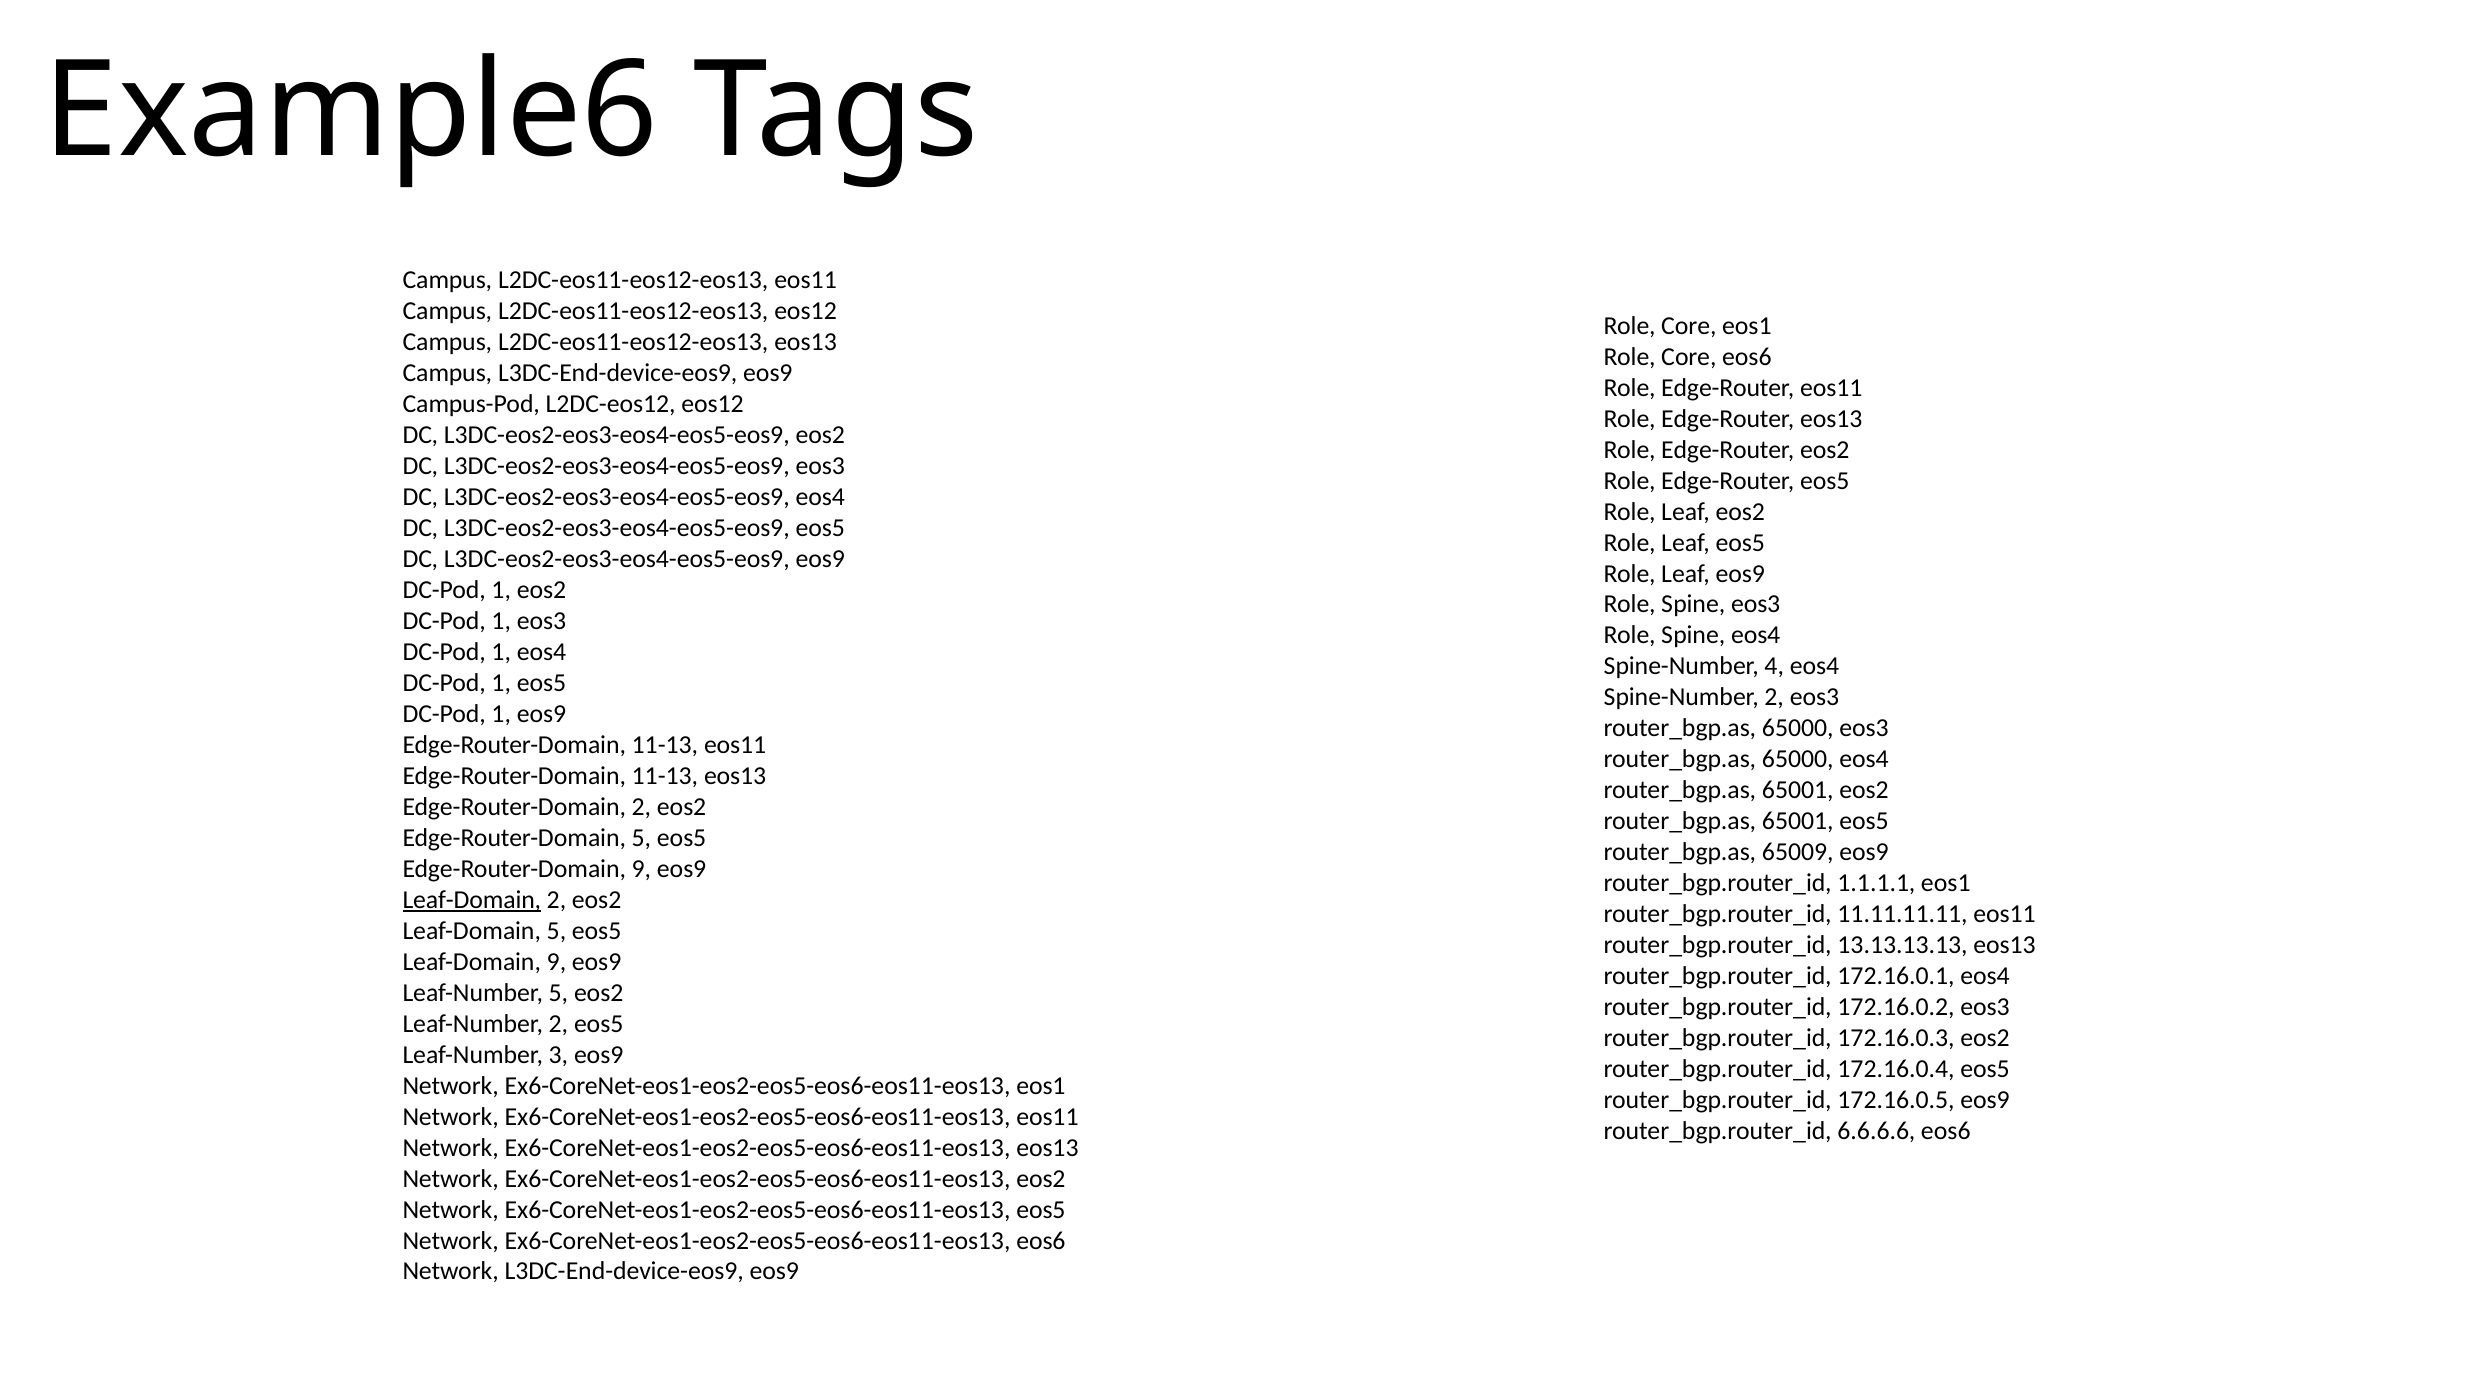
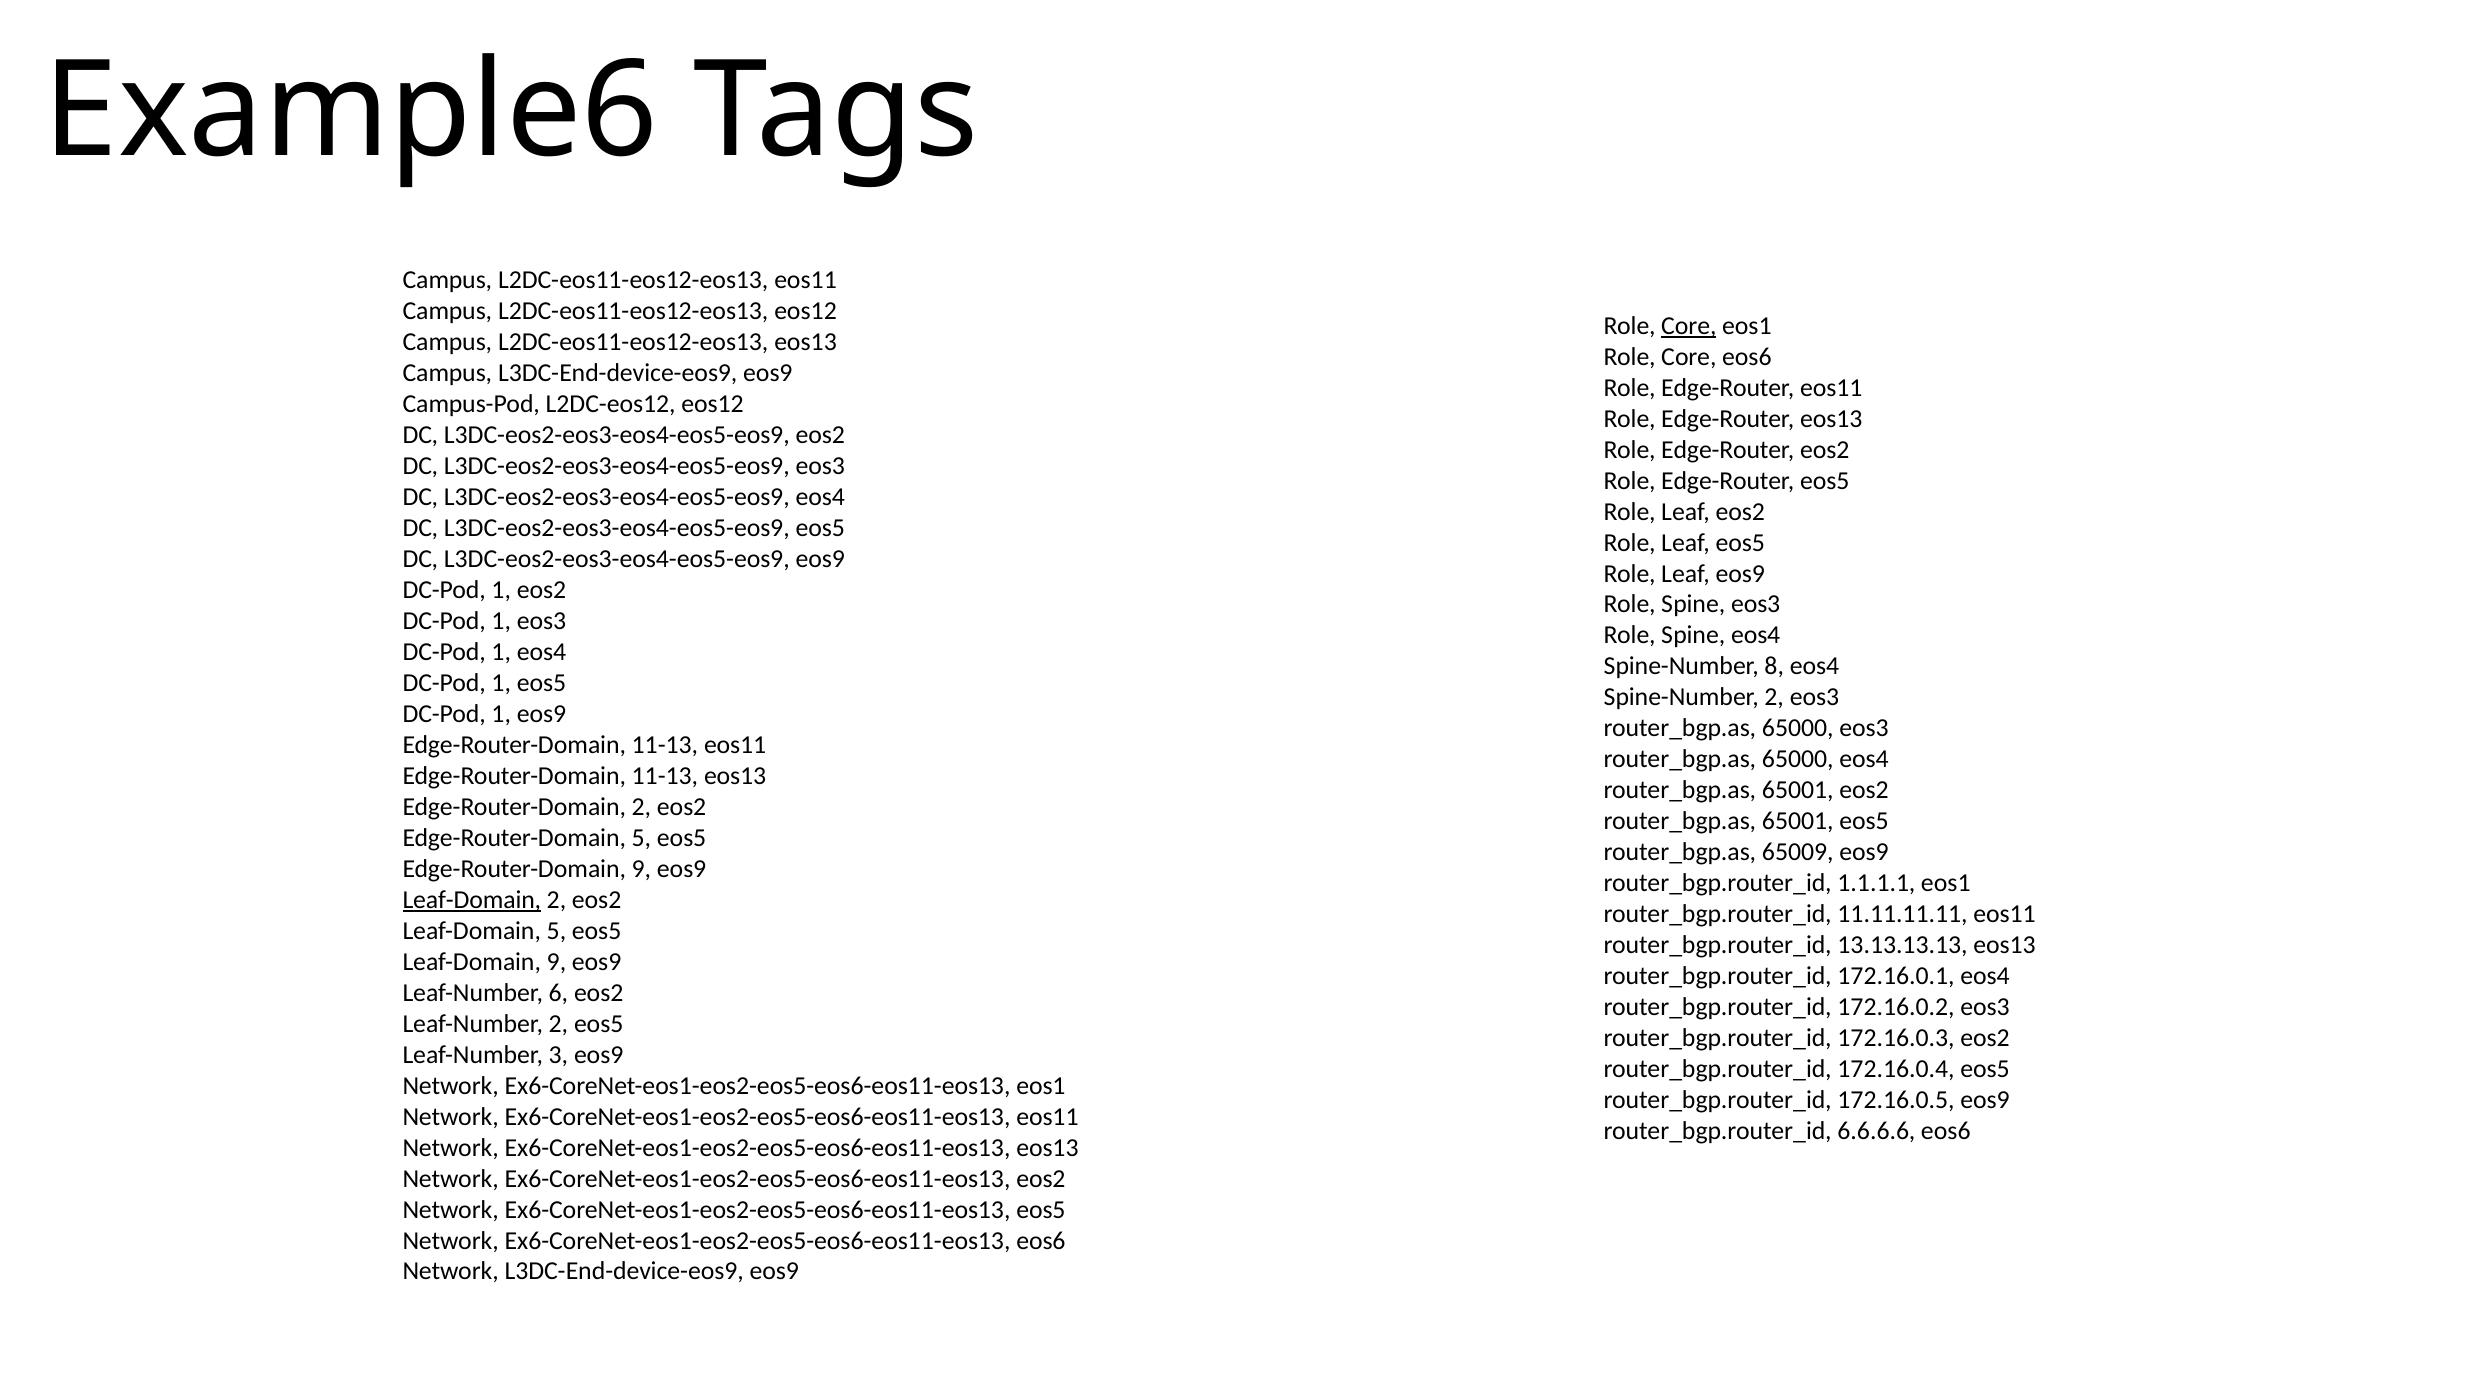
Core underline: none -> present (1689, 326)
4: 4 -> 8 (1774, 666)
Leaf-Number 5: 5 -> 6 (558, 992)
